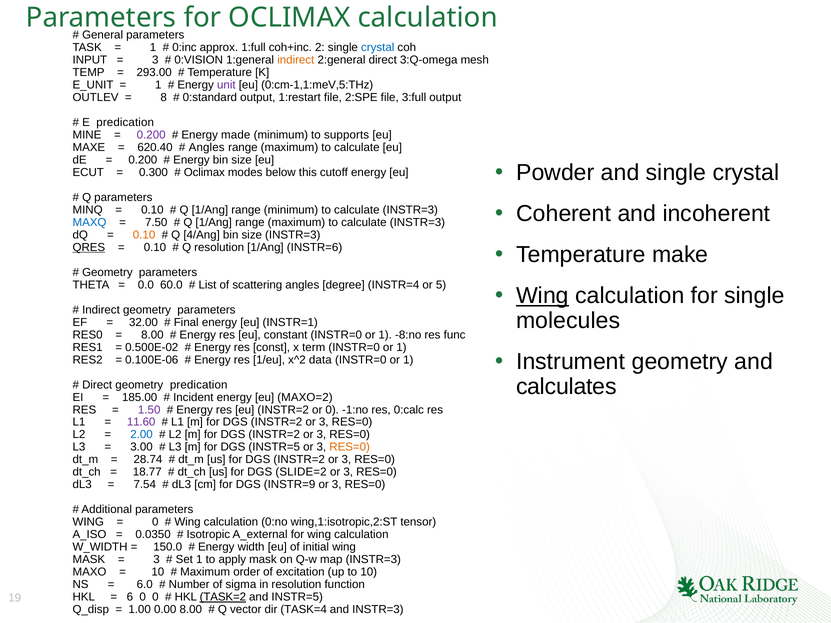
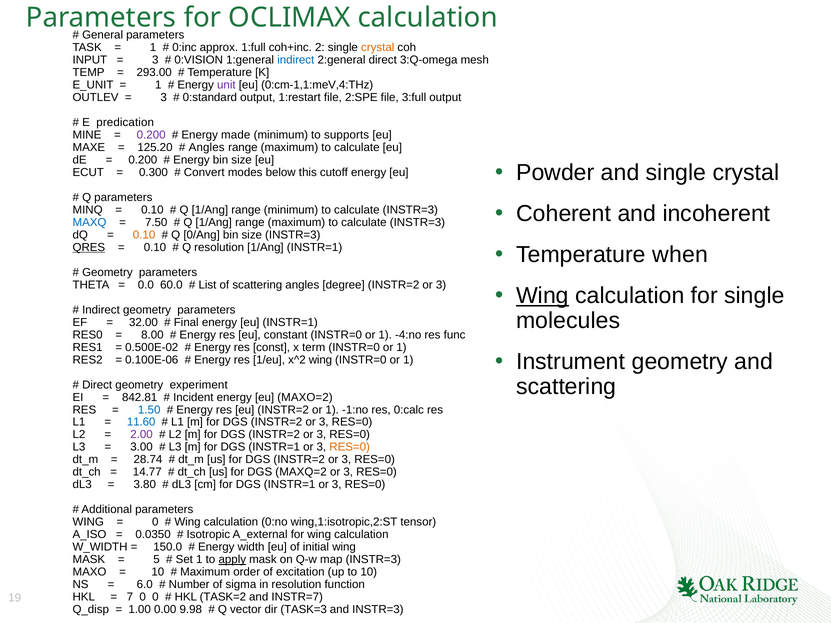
crystal colour: blue -> orange (378, 48)
indirect colour: orange -> blue (296, 60)
0:cm-1,1:meV,5:THz: 0:cm-1,1:meV,5:THz -> 0:cm-1,1:meV,4:THz (317, 85)
8: 8 -> 3 (164, 98)
620.40: 620.40 -> 125.20 (155, 148)
Oclimax: Oclimax -> Convert (204, 173)
4/Ang: 4/Ang -> 0/Ang (202, 235)
1/Ang INSTR=6: INSTR=6 -> INSTR=1 (315, 247)
make: make -> when (680, 255)
degree INSTR=4: INSTR=4 -> INSTR=2 (394, 285)
5: 5 -> 3 (441, 285)
-8:no: -8:no -> -4:no (408, 335)
x^2 data: data -> wing (320, 360)
calculates: calculates -> scattering (566, 387)
geometry predication: predication -> experiment (199, 385)
185.00: 185.00 -> 842.81 (140, 397)
1.50 colour: purple -> blue (149, 410)
INSTR=2 or 0: 0 -> 1 (332, 410)
11.60 colour: purple -> blue (141, 422)
2.00 colour: blue -> purple (142, 435)
m for DGS INSTR=5: INSTR=5 -> INSTR=1 (274, 447)
18.77: 18.77 -> 14.77 (147, 472)
SLIDE=2: SLIDE=2 -> MAXQ=2 (301, 472)
7.54: 7.54 -> 3.80 (145, 485)
cm for DGS INSTR=9: INSTR=9 -> INSTR=1 (290, 485)
3: 3 -> 5 (157, 560)
apply underline: none -> present (232, 560)
6: 6 -> 7 (130, 597)
TASK=2 underline: present -> none (223, 597)
and INSTR=5: INSTR=5 -> INSTR=7 (297, 597)
0.00 8.00: 8.00 -> 9.98 (191, 610)
TASK=4: TASK=4 -> TASK=3 (304, 610)
